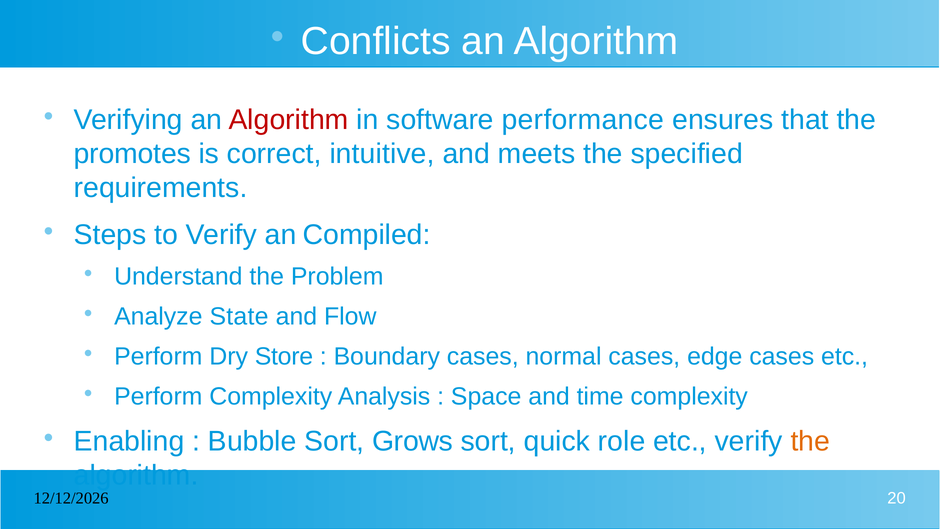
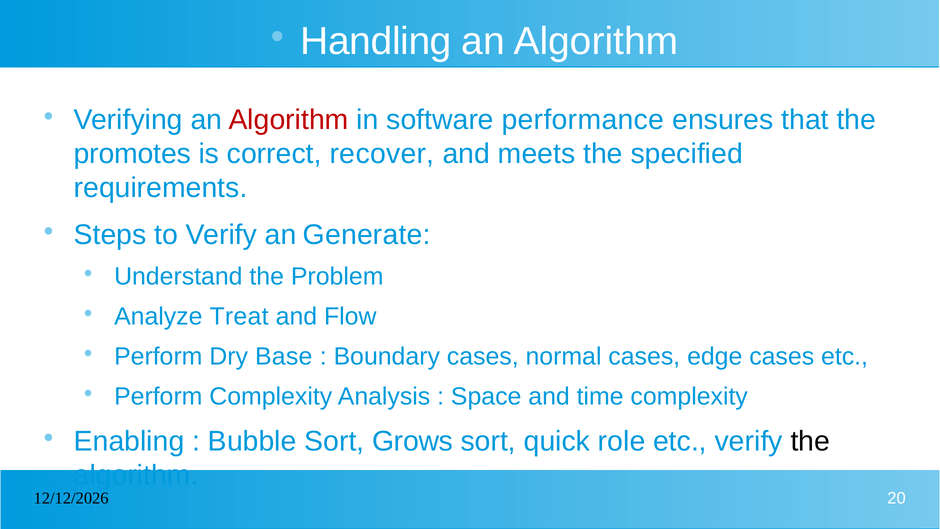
Conflicts: Conflicts -> Handling (376, 41)
intuitive: intuitive -> recover (382, 154)
Compiled: Compiled -> Generate (367, 235)
State: State -> Treat (239, 316)
Store: Store -> Base (284, 356)
the colour: orange -> black (810, 441)
